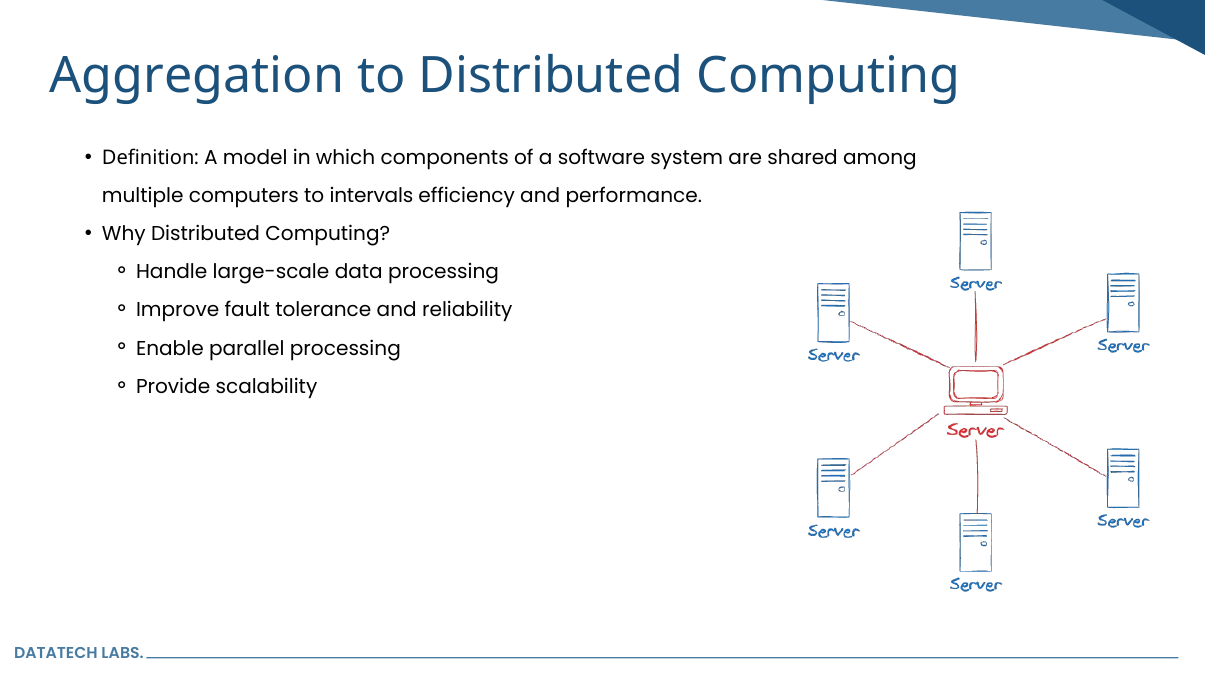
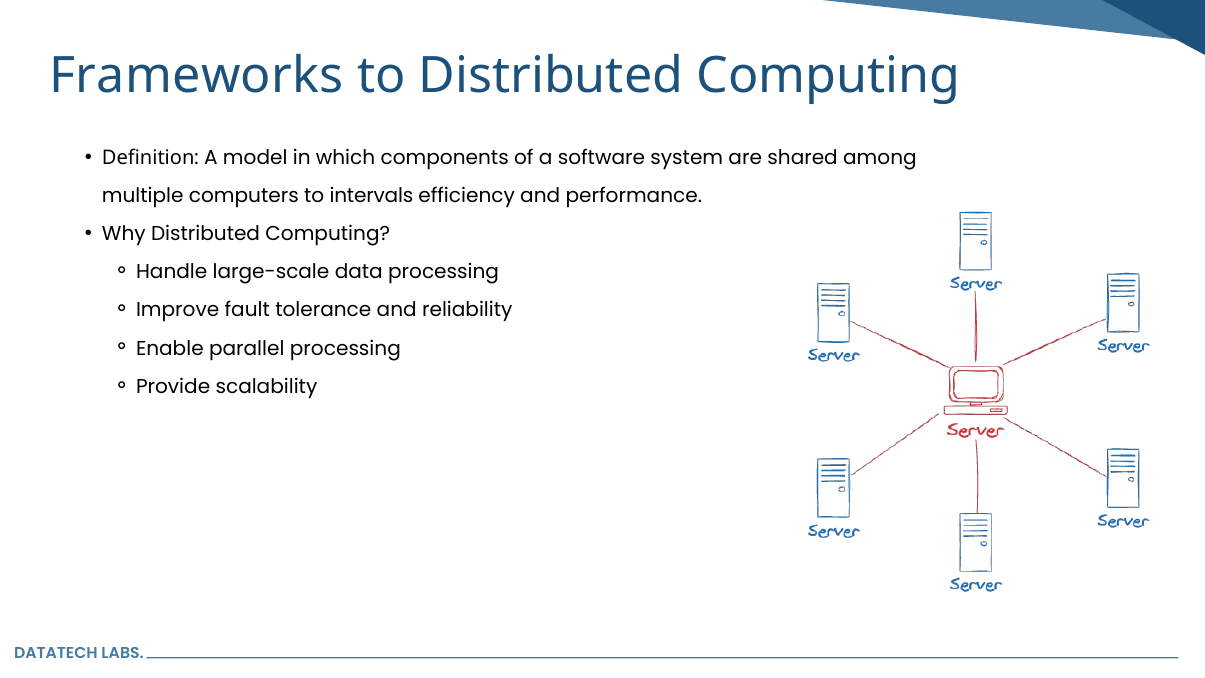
Aggregation: Aggregation -> Frameworks (197, 76)
